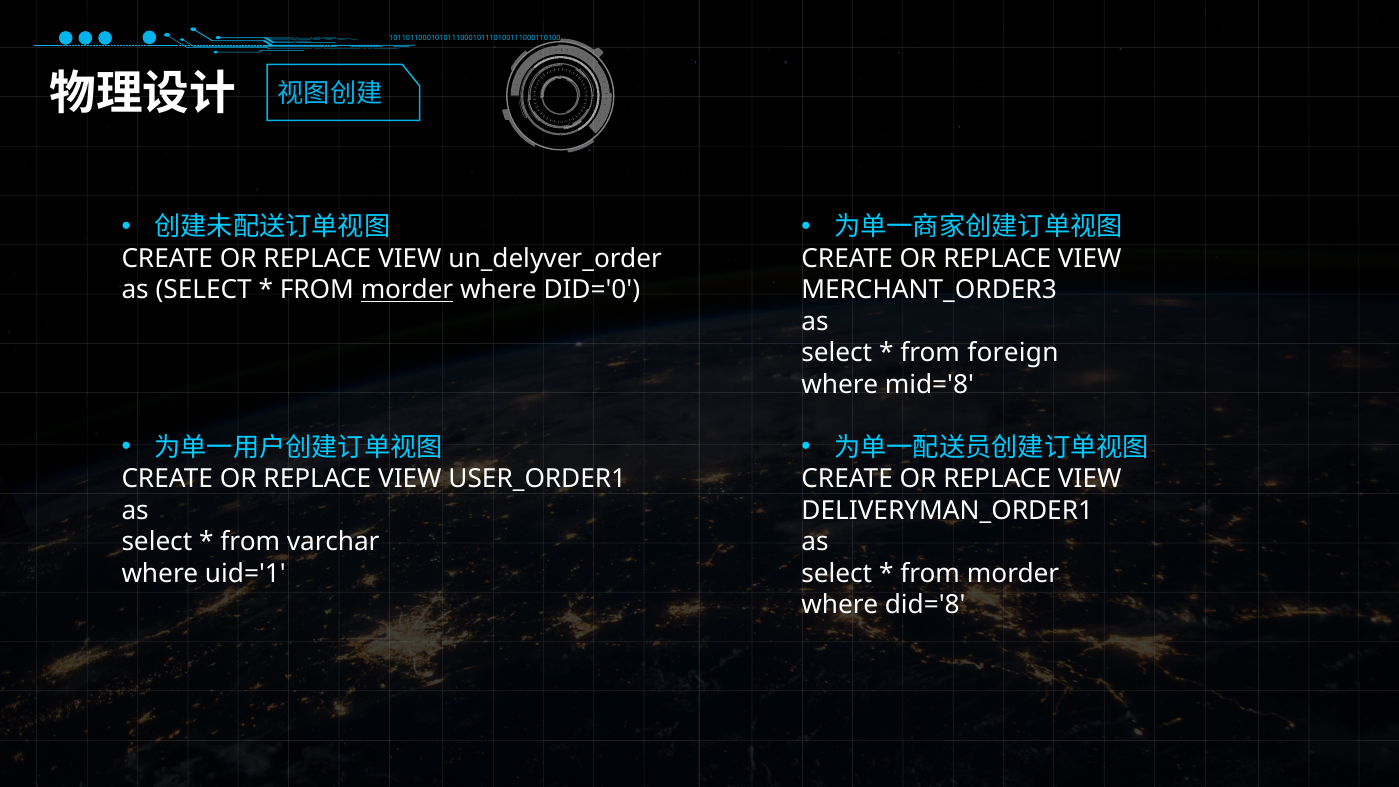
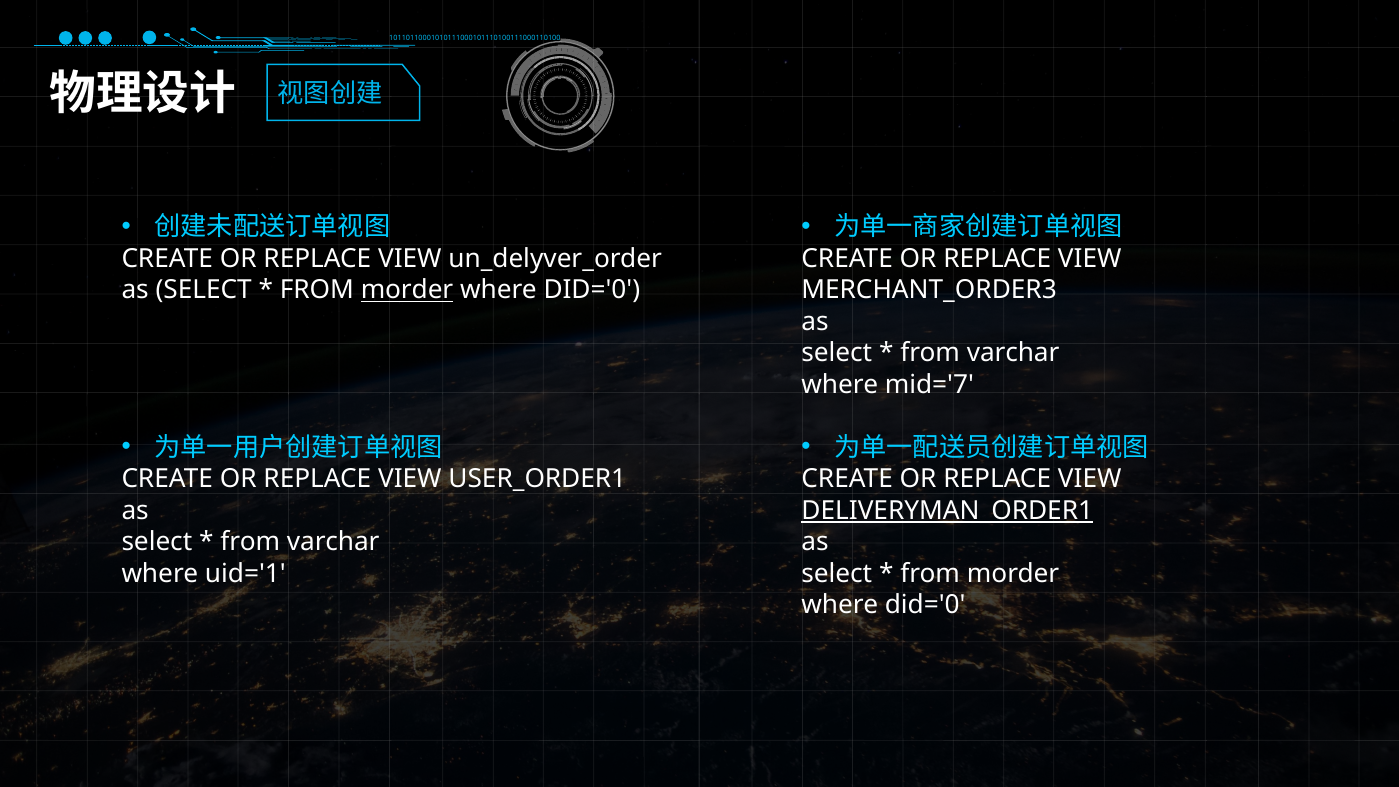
foreign: foreign -> varchar (1013, 353)
mid='8: mid='8 -> mid='7 (929, 385)
DELIVERYMAN_ORDER1 underline: none -> present (947, 511)
did='8: did='8 -> did='0 (925, 605)
